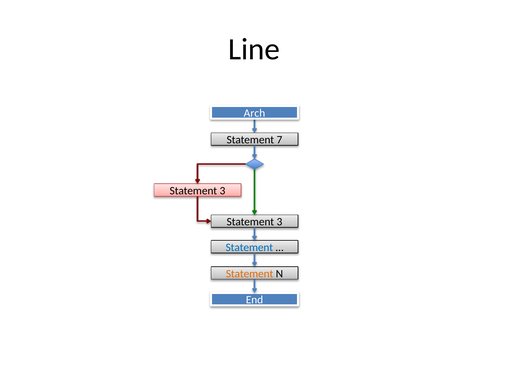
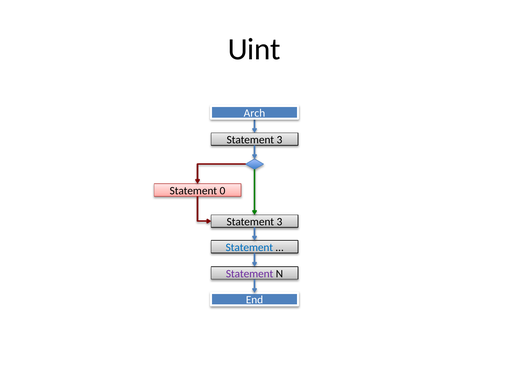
Line: Line -> Uint (254, 49)
7: 7 -> 3 (279, 140)
3: 3 -> 0 (222, 191)
Statement colour: orange -> purple (250, 274)
